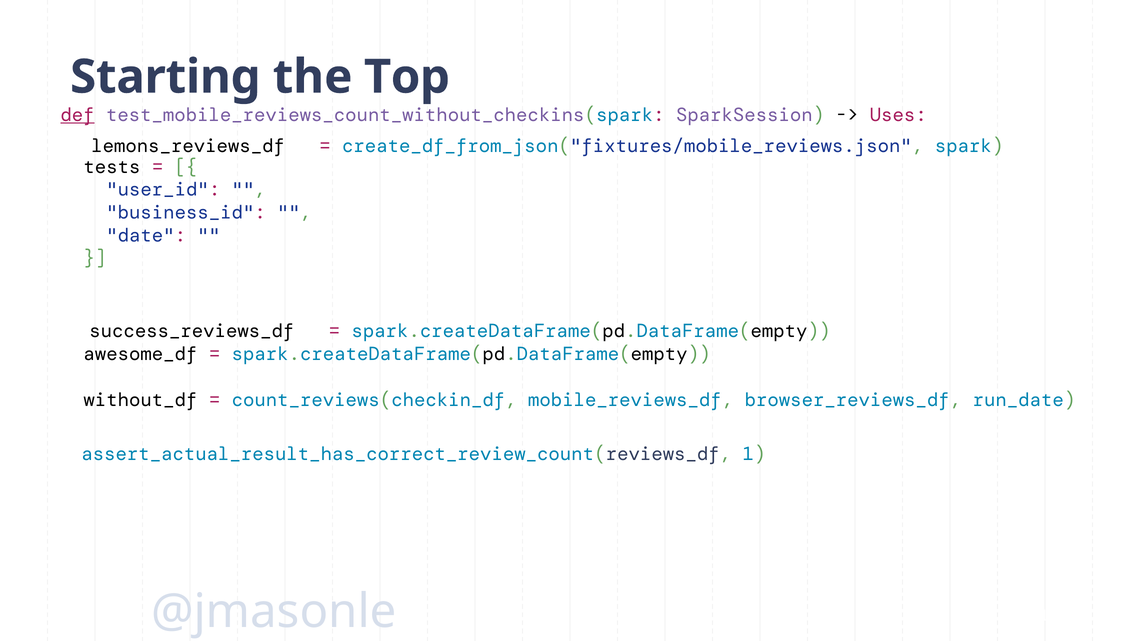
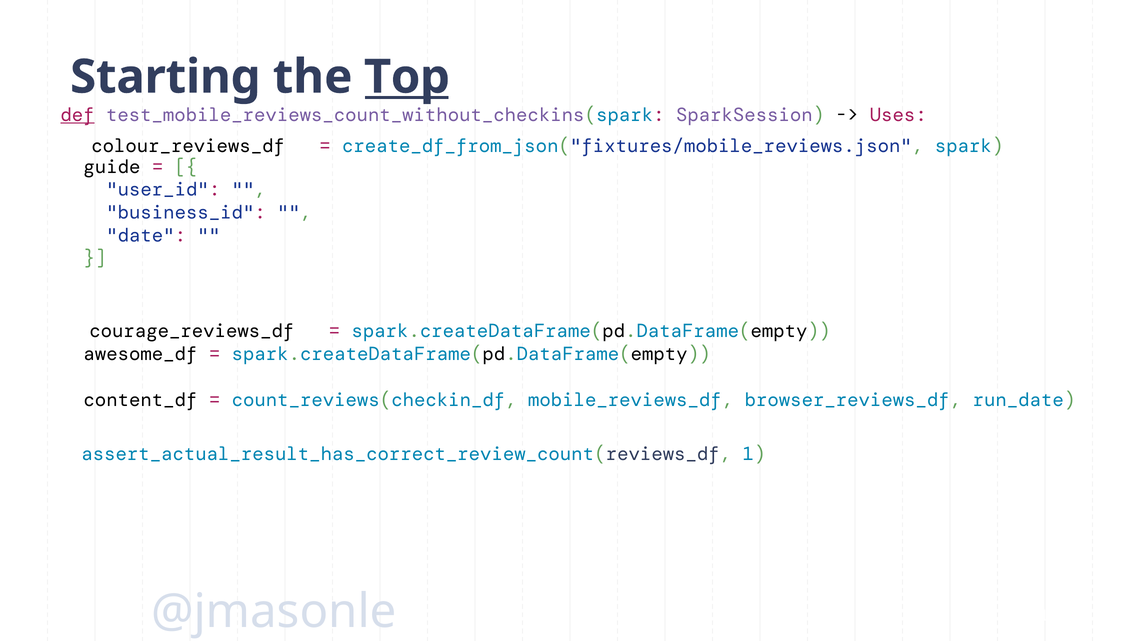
Top underline: none -> present (407, 77)
lemons_reviews_df: lemons_reviews_df -> colour_reviews_df (188, 146)
tests: tests -> guide (112, 167)
success_reviews_df: success_reviews_df -> courage_reviews_df (192, 331)
without_df: without_df -> content_df (140, 400)
